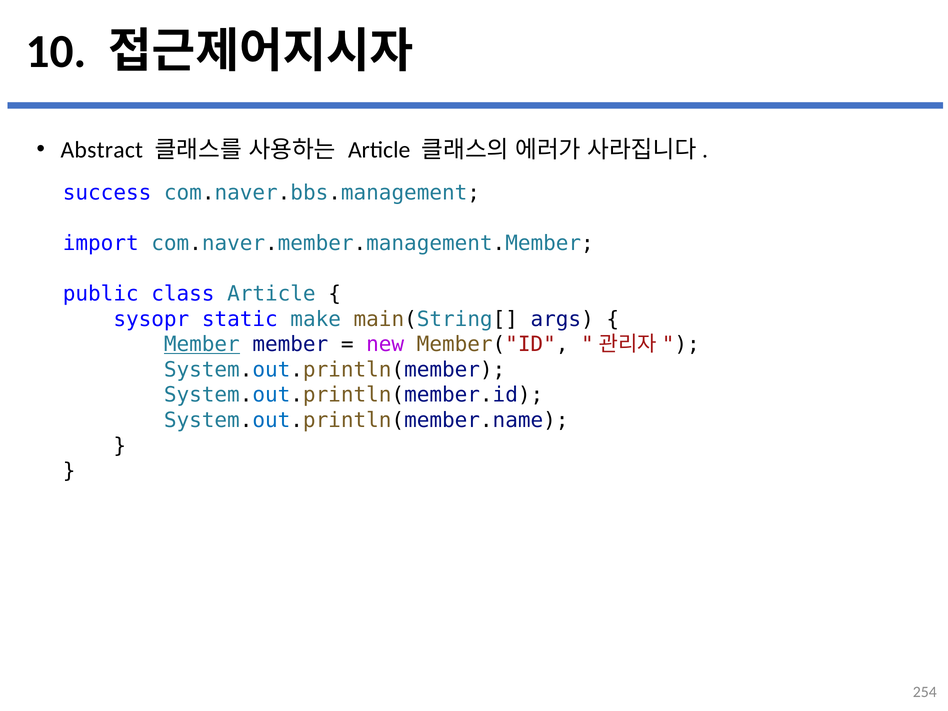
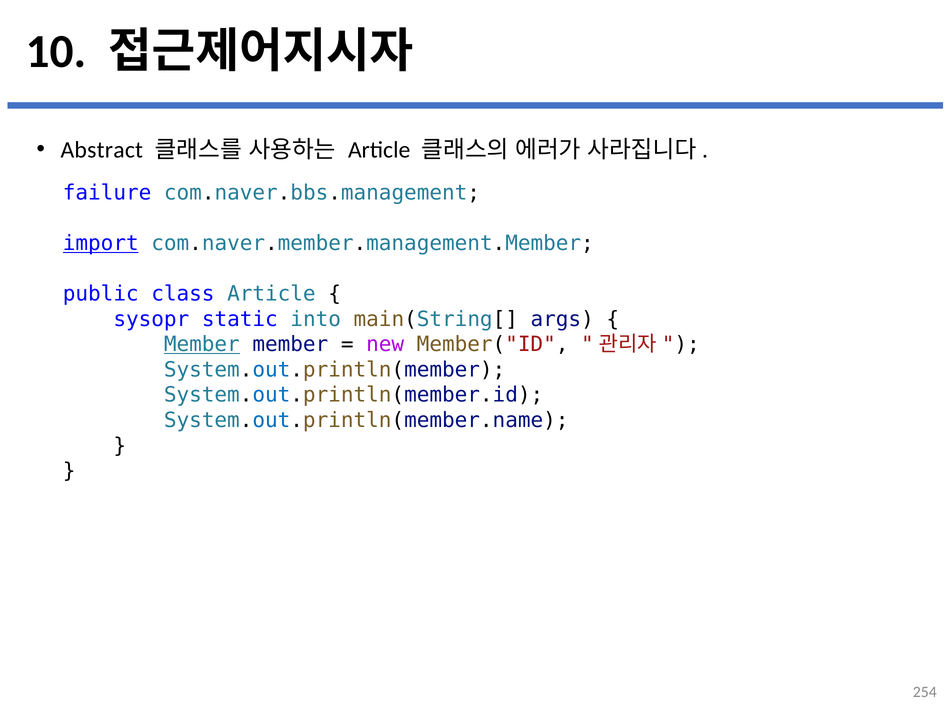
success: success -> failure (107, 193)
import underline: none -> present (101, 243)
make: make -> into (316, 319)
